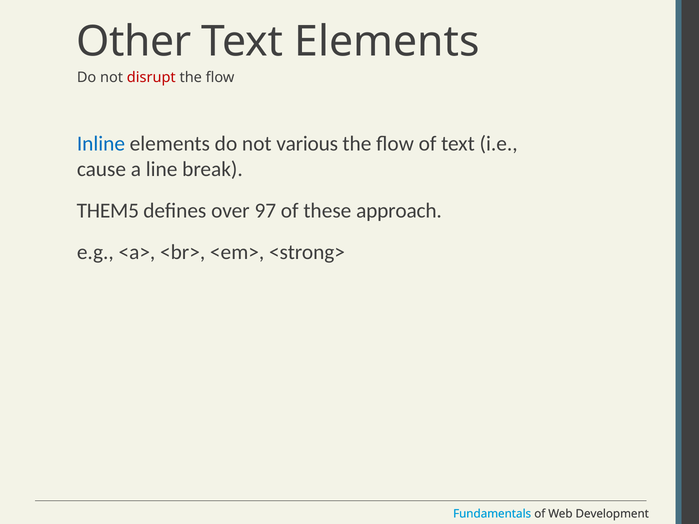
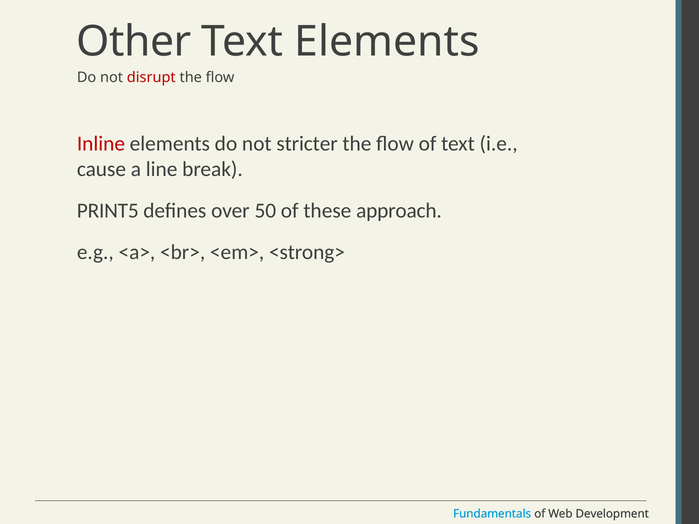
Inline colour: blue -> red (101, 144)
various: various -> stricter (307, 144)
THEM5: THEM5 -> PRINT5 (108, 211)
97: 97 -> 50 (265, 211)
